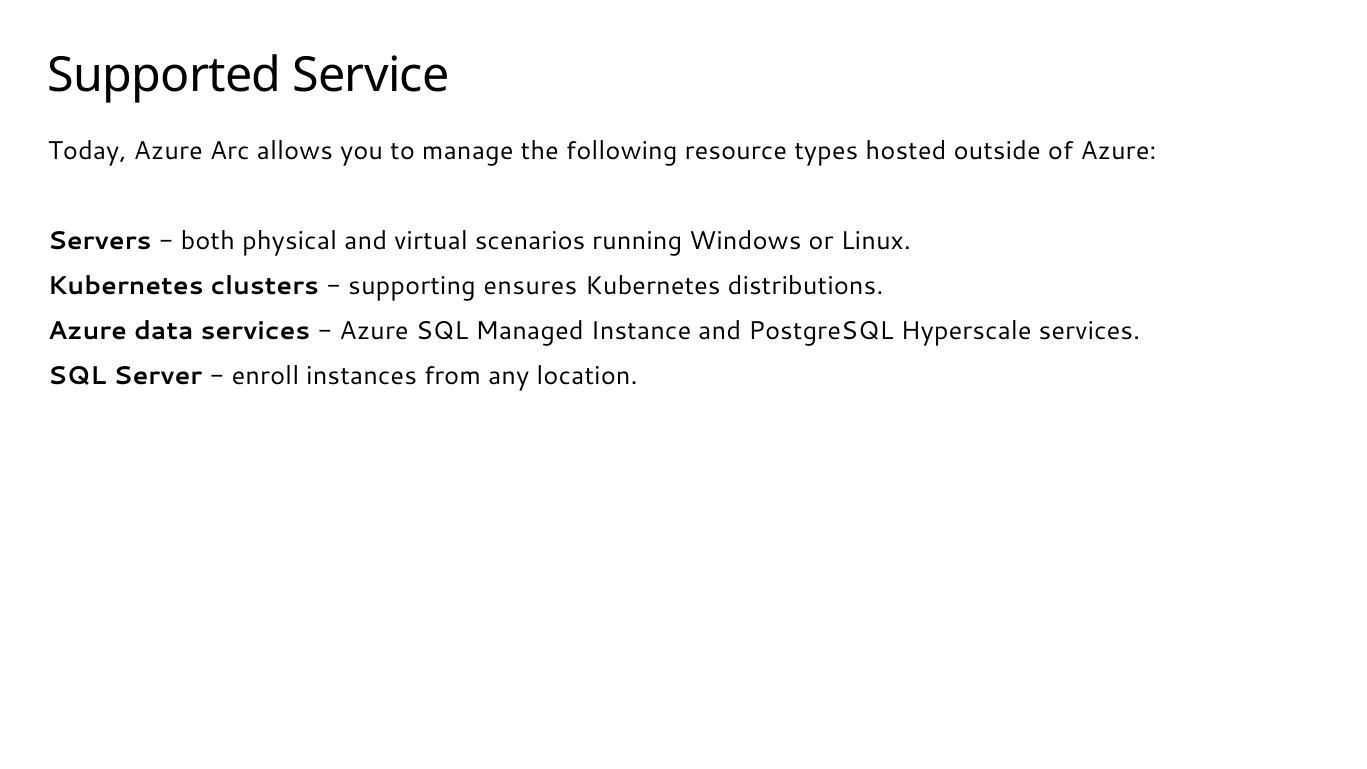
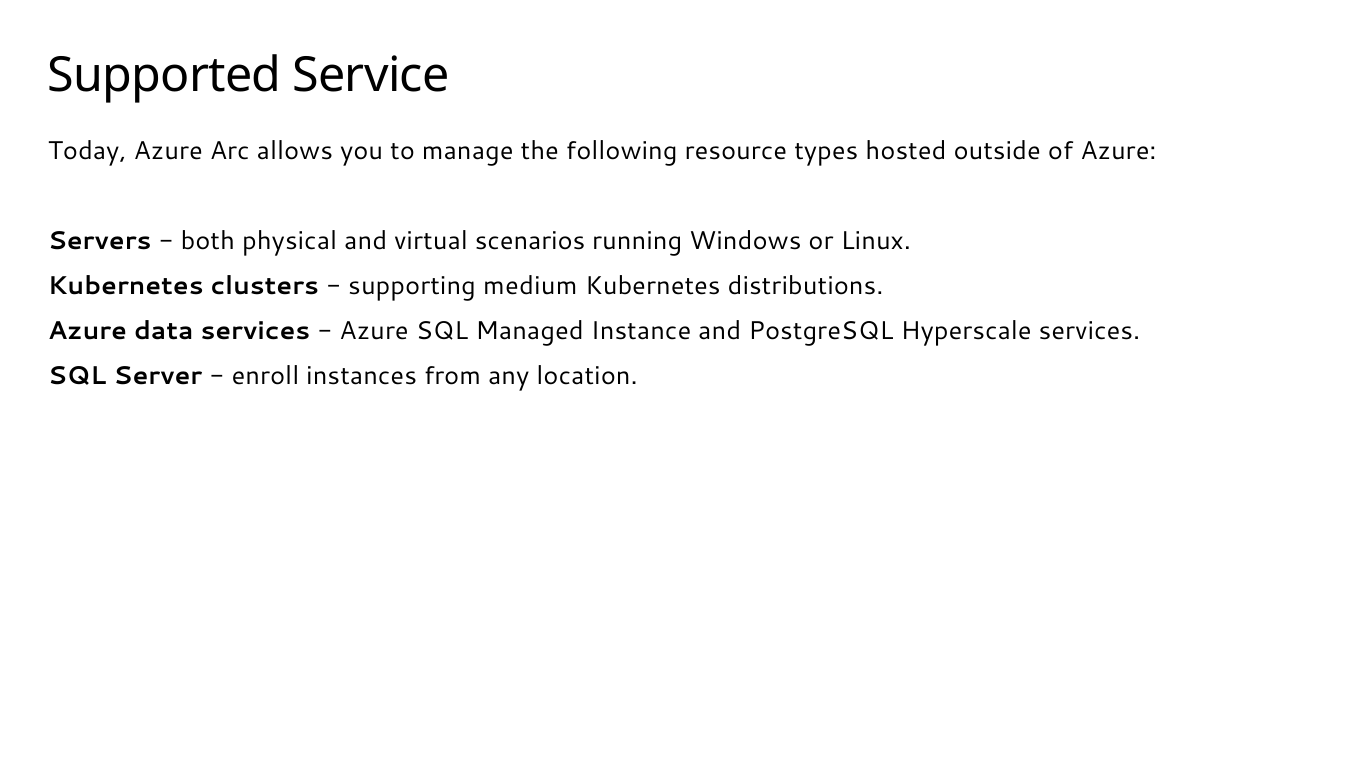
ensures: ensures -> medium (530, 286)
